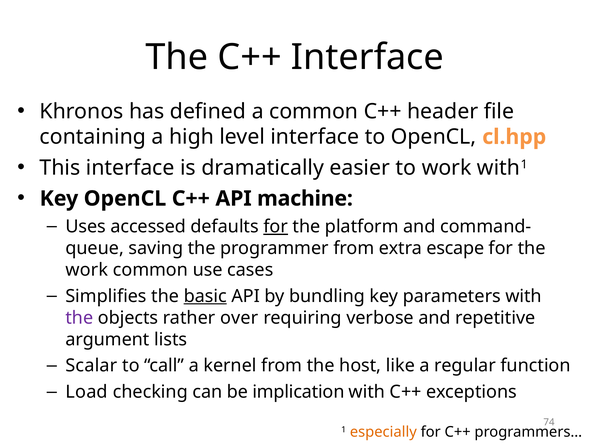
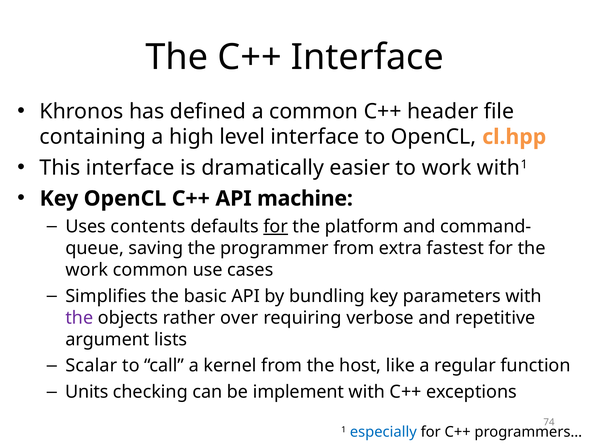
accessed: accessed -> contents (148, 226)
escape: escape -> fastest (455, 248)
basic underline: present -> none (205, 296)
Load: Load -> Units (87, 391)
implication: implication -> implement (298, 391)
especially colour: orange -> blue (383, 431)
